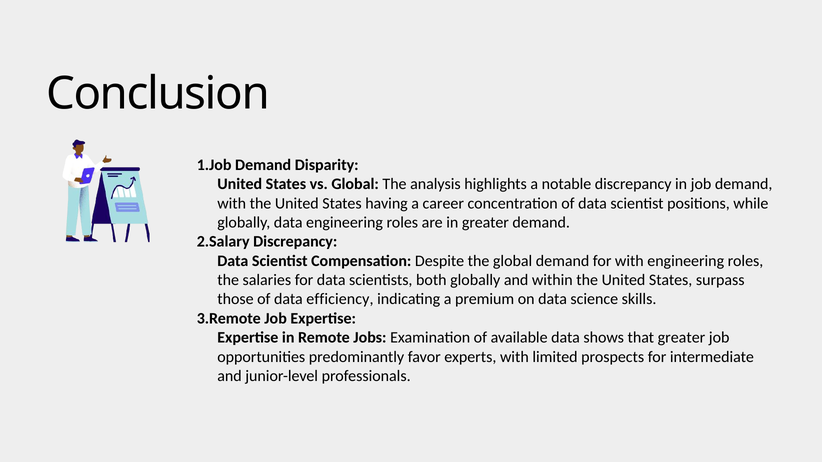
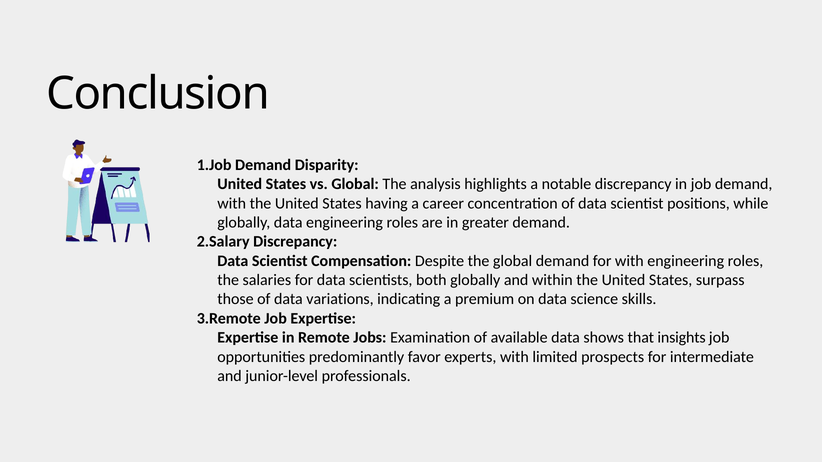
efficiency: efficiency -> variations (340, 299)
that greater: greater -> insights (682, 338)
